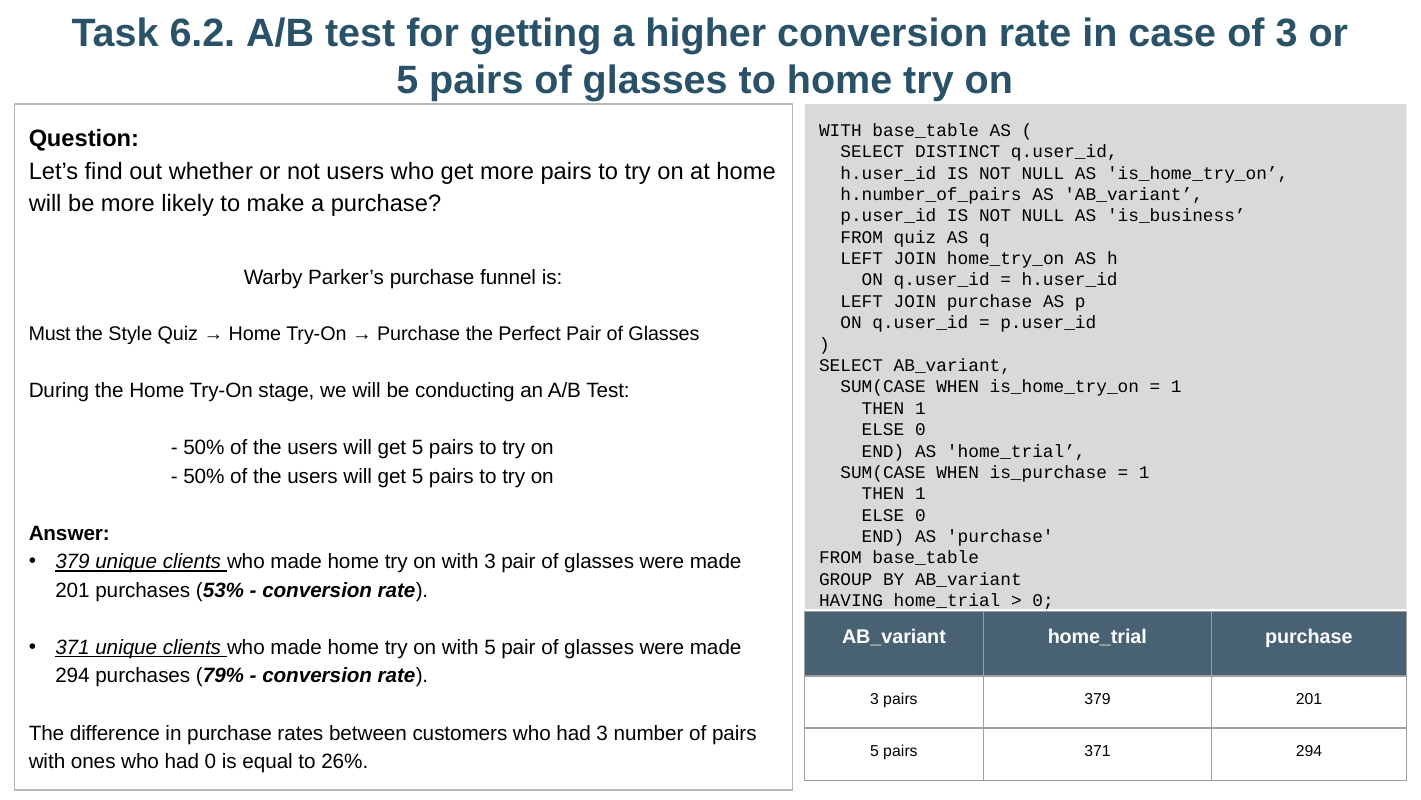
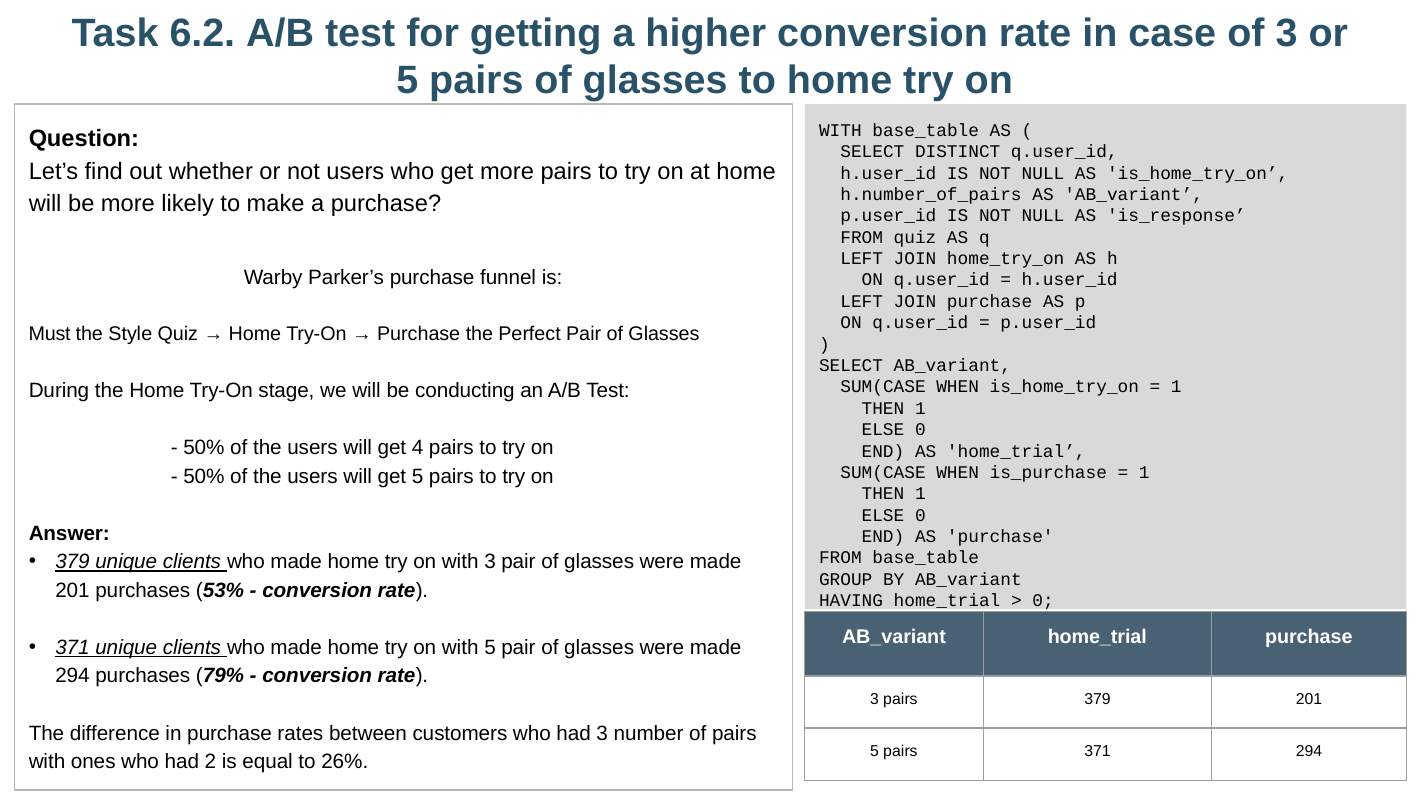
is_business: is_business -> is_response (1176, 216)
5: 5 -> 4 (418, 447)
had 0: 0 -> 2 (210, 761)
